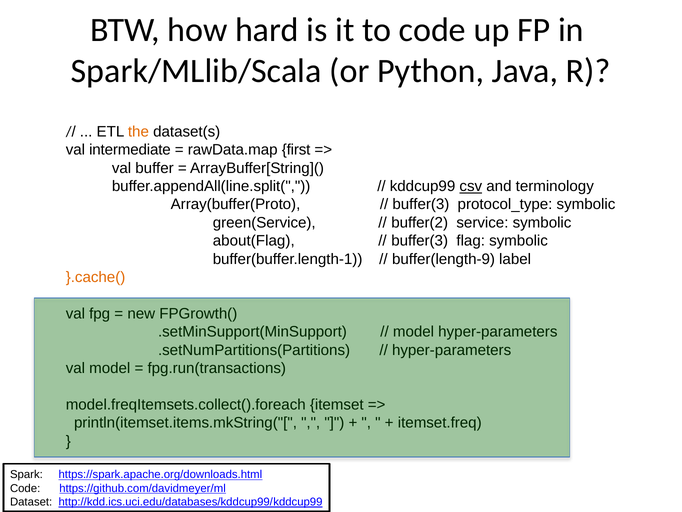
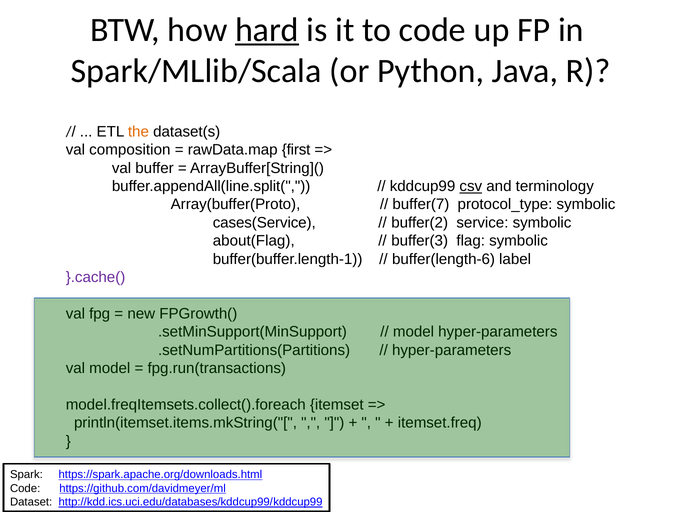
hard underline: none -> present (267, 30)
intermediate: intermediate -> composition (130, 150)
buffer(3: buffer(3 -> buffer(7 (421, 204)
green(Service: green(Service -> cases(Service (264, 222)
buffer(length-9: buffer(length-9 -> buffer(length-6 (443, 259)
}.cache( colour: orange -> purple (96, 277)
